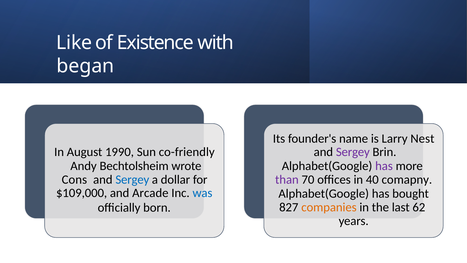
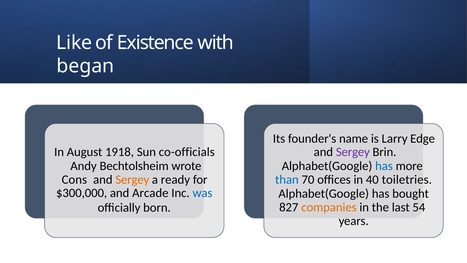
Nest: Nest -> Edge (423, 138)
1990: 1990 -> 1918 (120, 152)
co-friendly: co-friendly -> co-officials (187, 152)
has colour: purple -> blue (384, 166)
Sergey colour: blue -> orange (132, 179)
dollar: dollar -> ready (175, 179)
than colour: purple -> blue (287, 179)
comapny: comapny -> toiletries (407, 179)
$109,000: $109,000 -> $300,000 (82, 193)
62: 62 -> 54 (419, 207)
